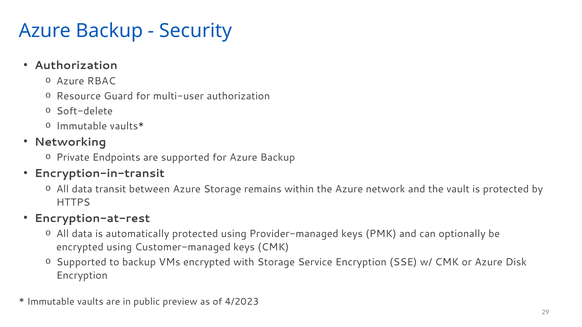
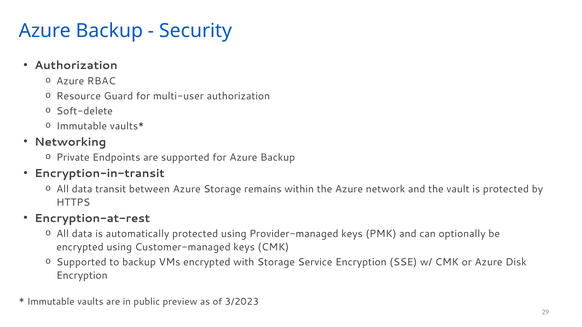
4/2023: 4/2023 -> 3/2023 (242, 302)
